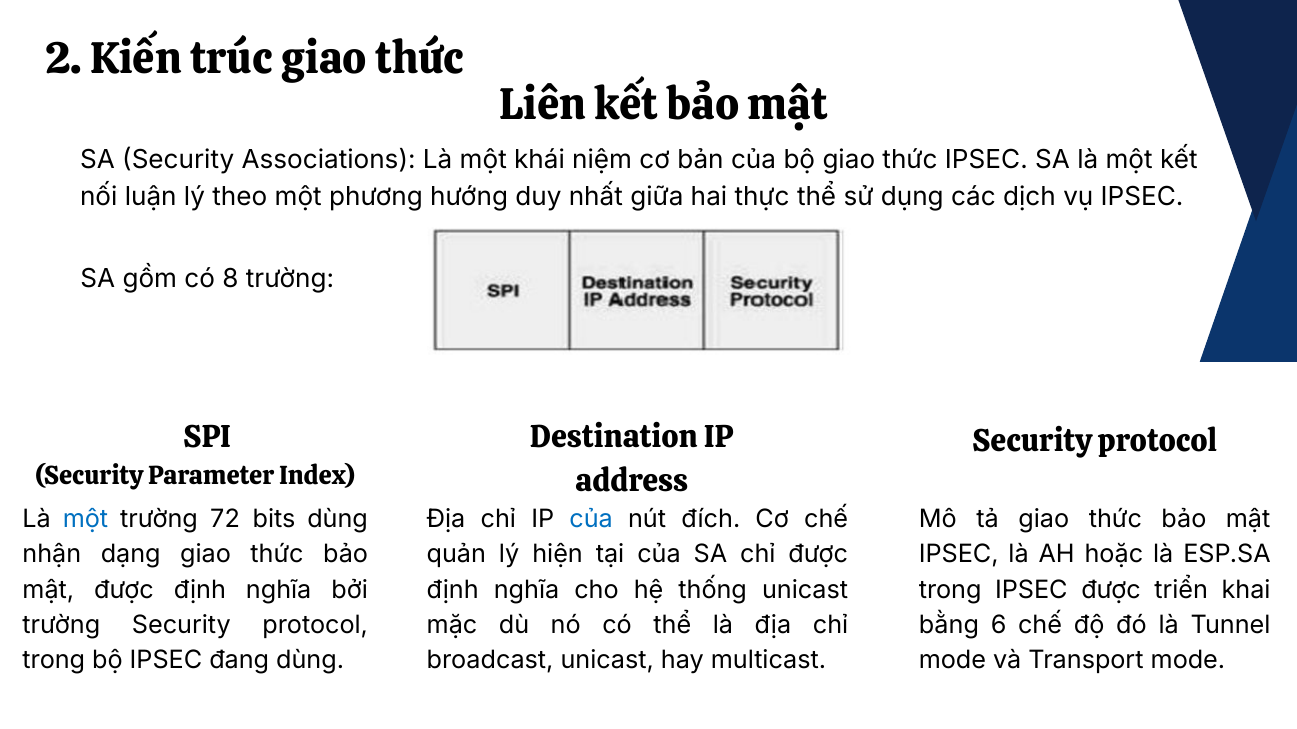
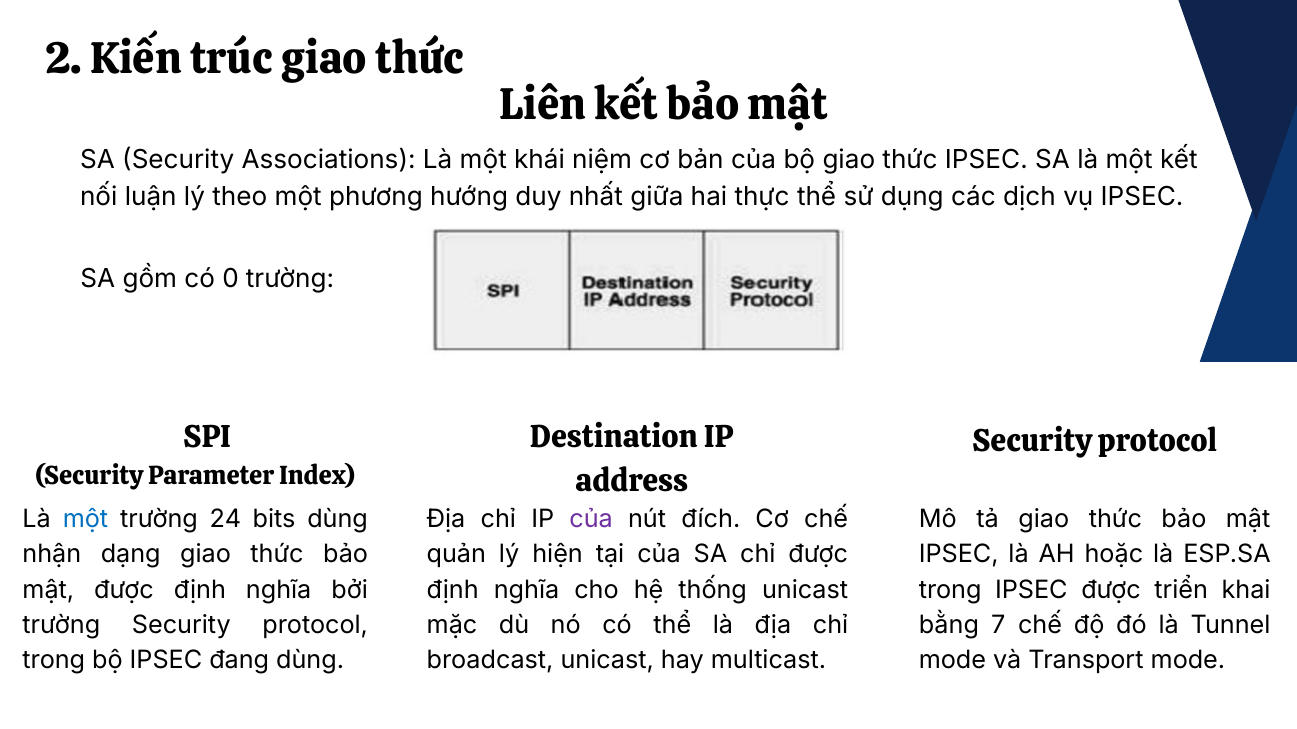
8: 8 -> 0 (231, 279)
của colour: blue -> purple (591, 520)
72: 72 -> 24 (225, 520)
6: 6 -> 7 (998, 626)
